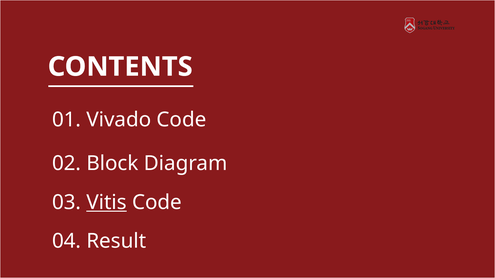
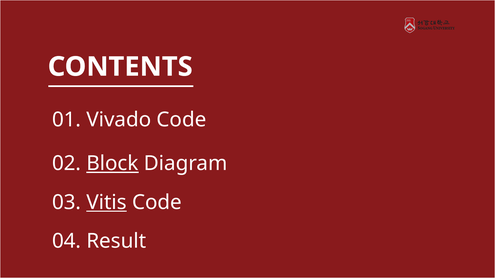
Block underline: none -> present (112, 164)
